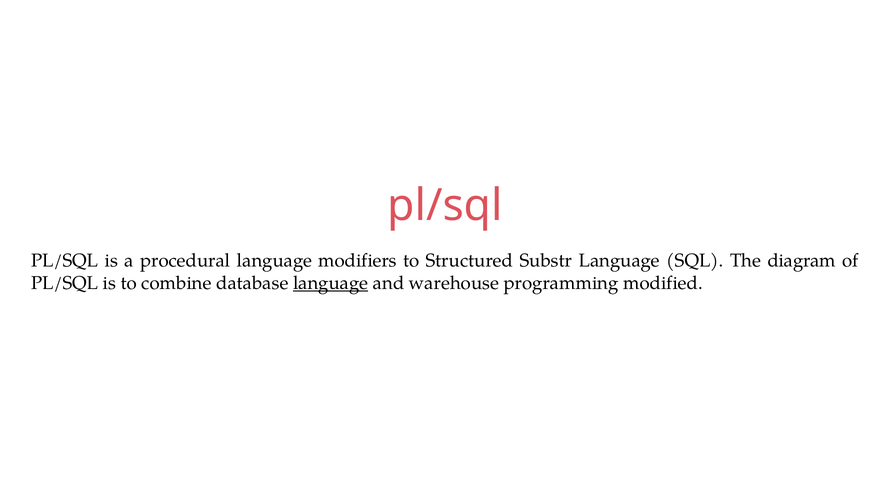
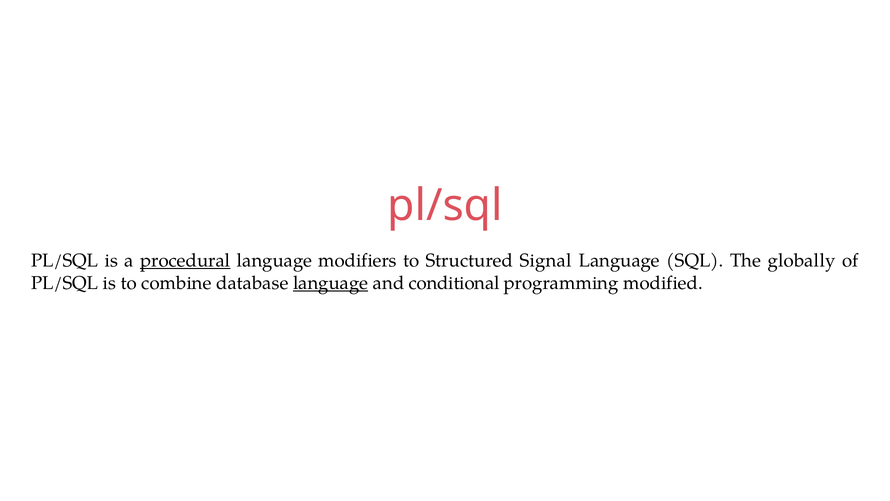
procedural underline: none -> present (185, 260)
Substr: Substr -> Signal (546, 260)
diagram: diagram -> globally (802, 260)
warehouse: warehouse -> conditional (454, 283)
